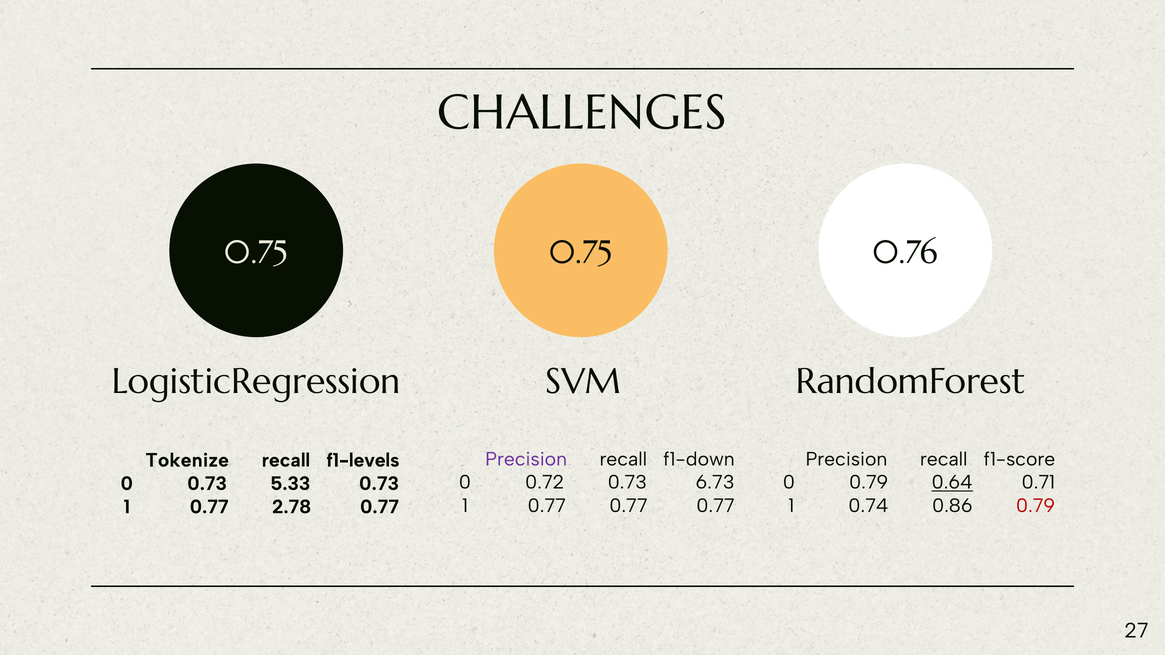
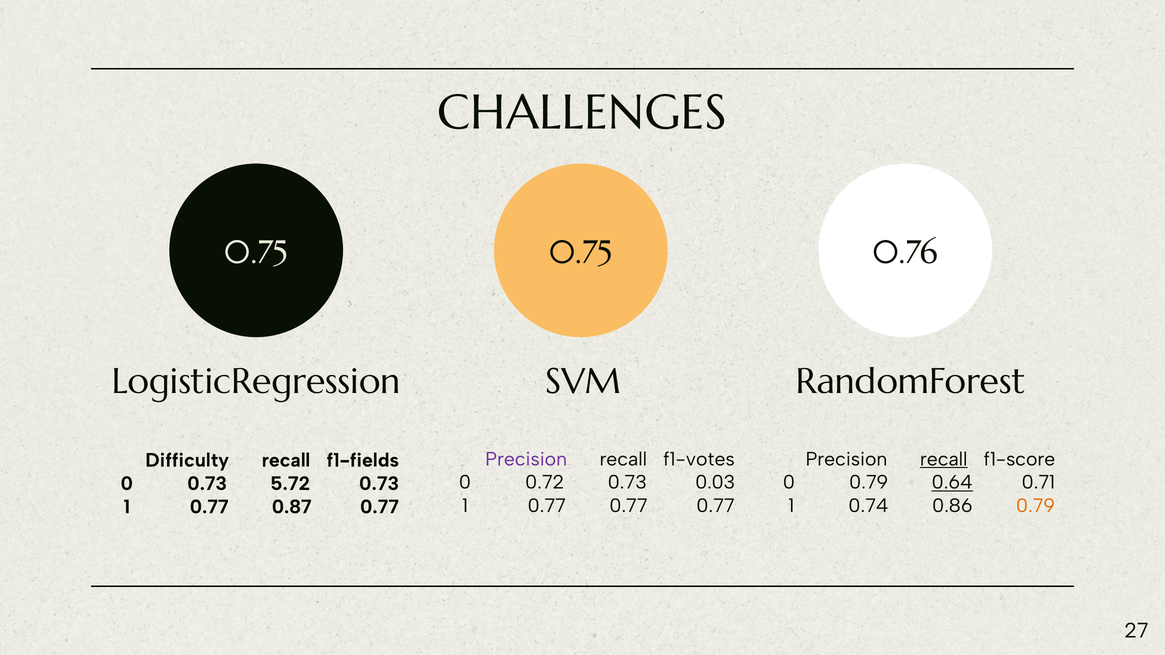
Tokenize: Tokenize -> Difficulty (187, 460)
f1-levels: f1-levels -> f1-fields (363, 460)
f1-down: f1-down -> f1-votes (699, 460)
recall underline: none -> present (944, 460)
5.33: 5.33 -> 5.72 (290, 484)
6.73: 6.73 -> 0.03 (715, 483)
2.78: 2.78 -> 0.87 (292, 507)
0.79 colour: red -> orange (1036, 506)
